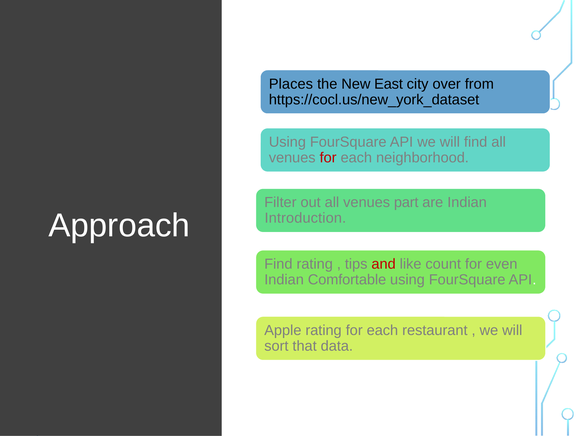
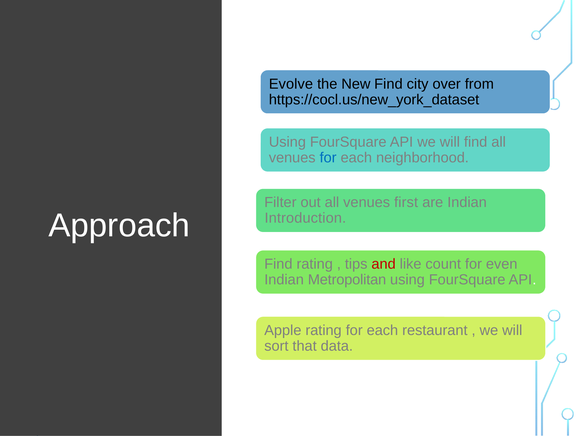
Places: Places -> Evolve (291, 84)
New East: East -> Find (388, 84)
for colour: red -> blue (328, 158)
part: part -> first (406, 202)
Comfortable: Comfortable -> Metropolitan (347, 280)
